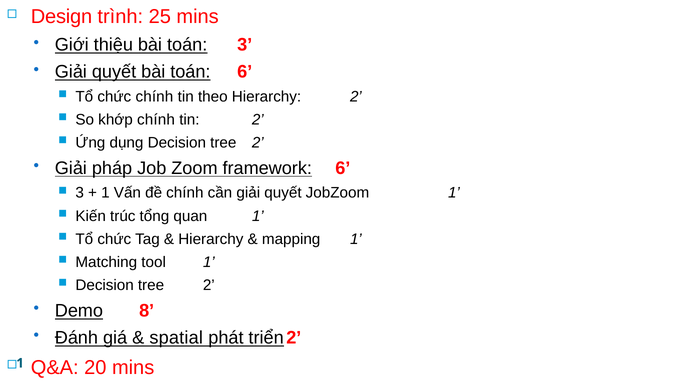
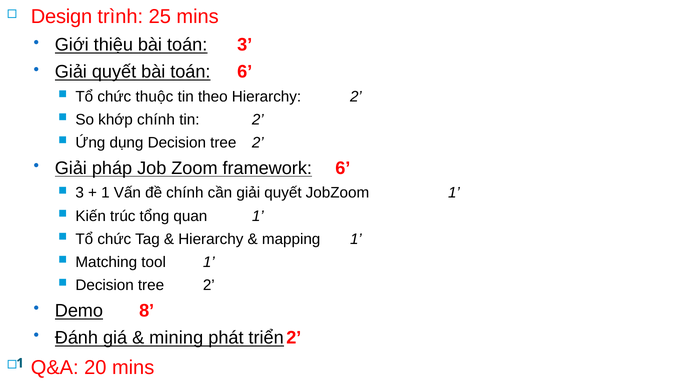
chức chính: chính -> thuộc (154, 96)
spatial: spatial -> mining (176, 337)
